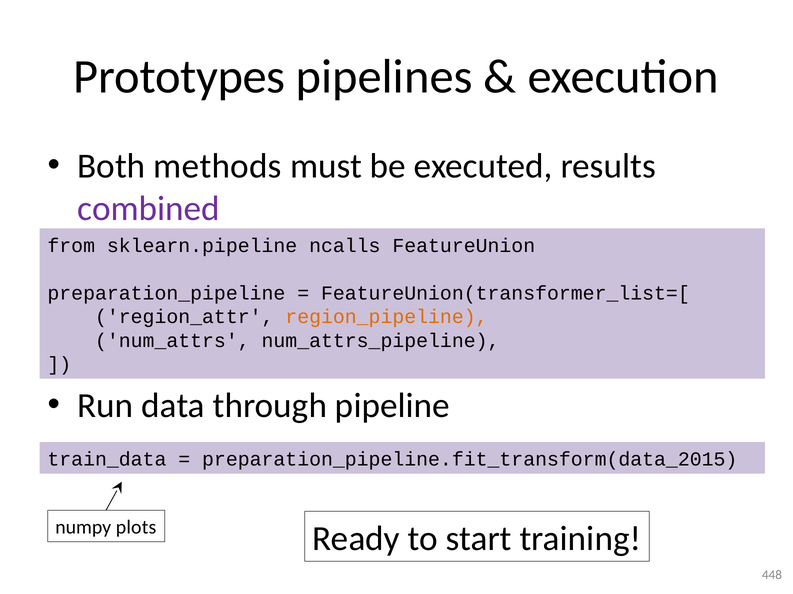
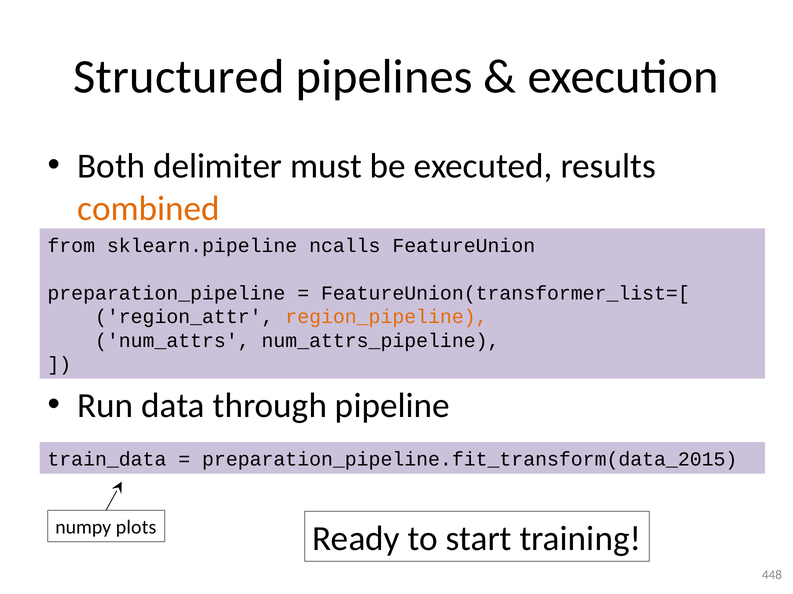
Prototypes: Prototypes -> Structured (179, 77)
methods: methods -> delimiter (218, 166)
combined colour: purple -> orange (149, 209)
